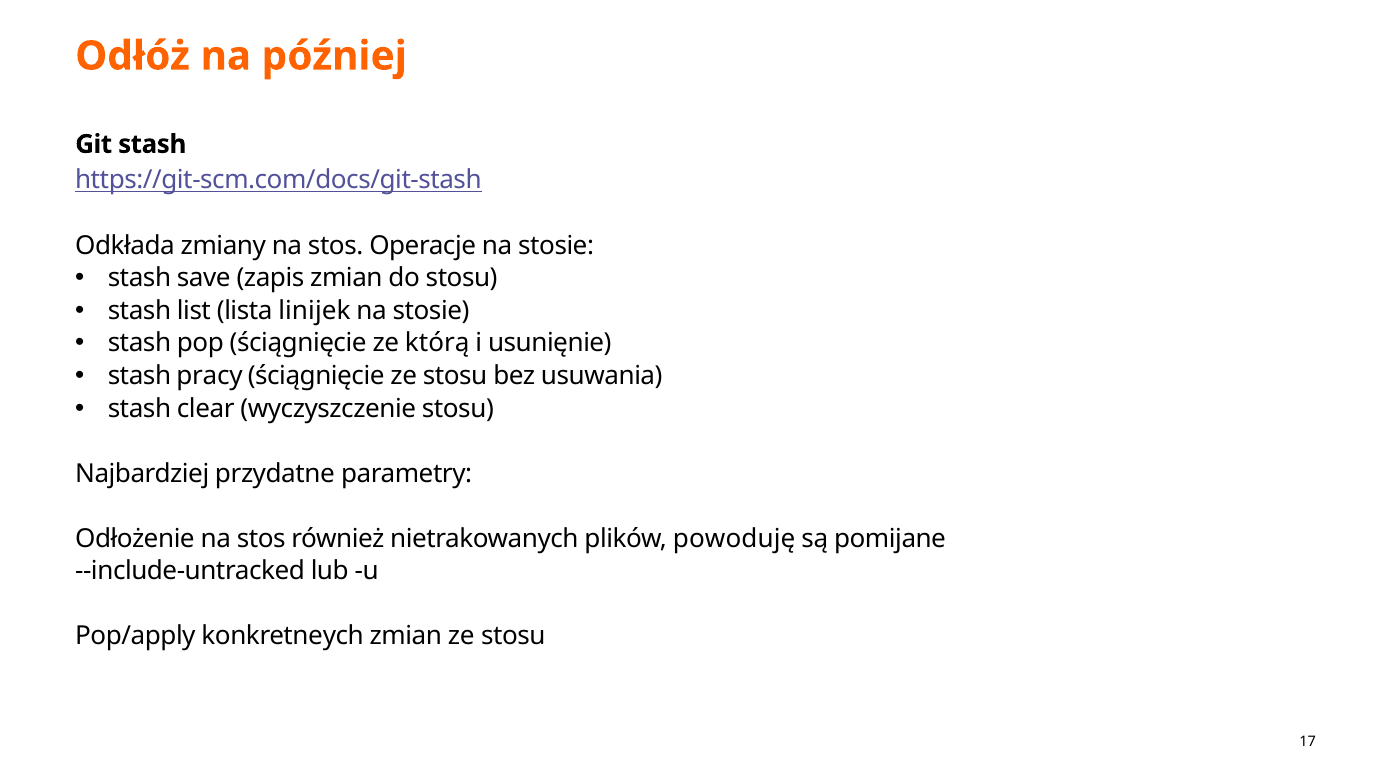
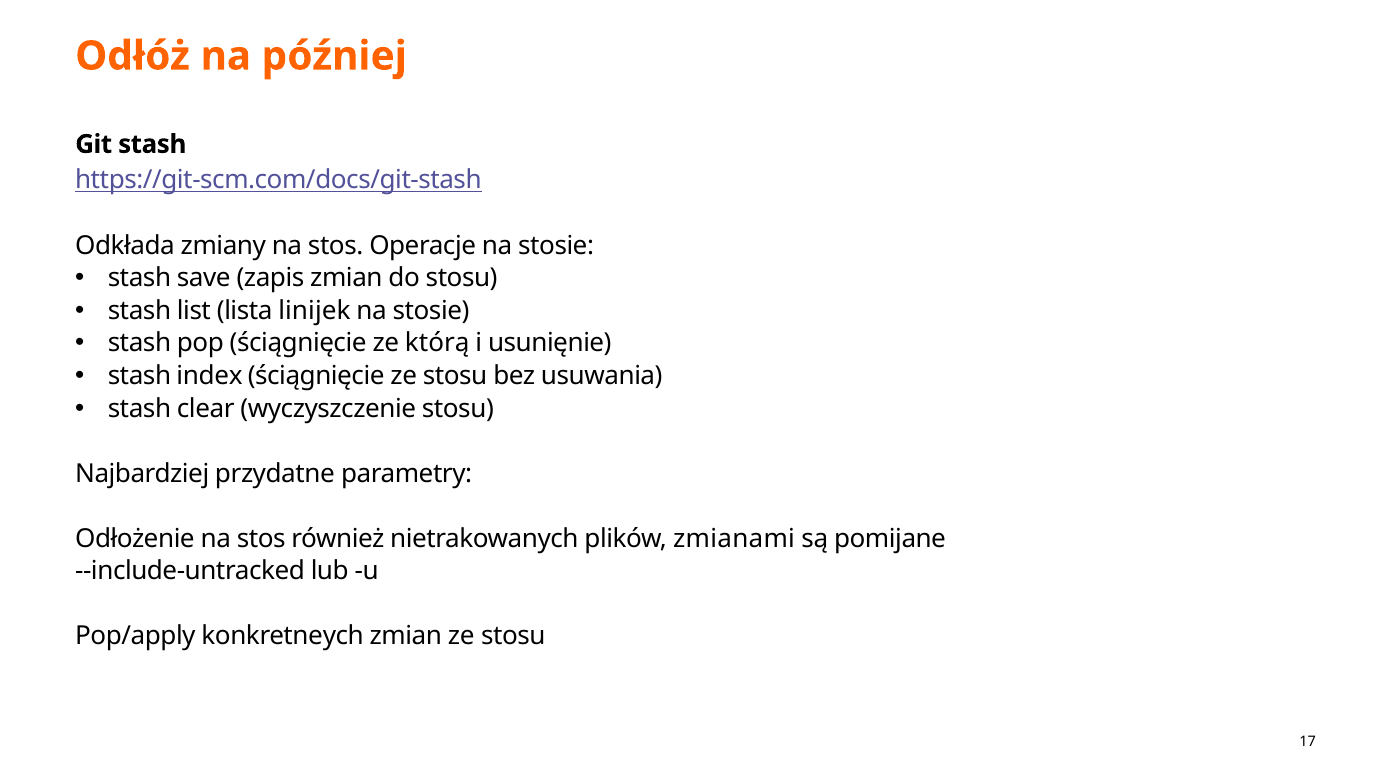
pracy: pracy -> index (210, 376)
powoduję: powoduję -> zmianami (734, 538)
